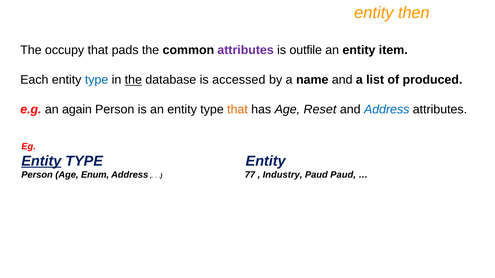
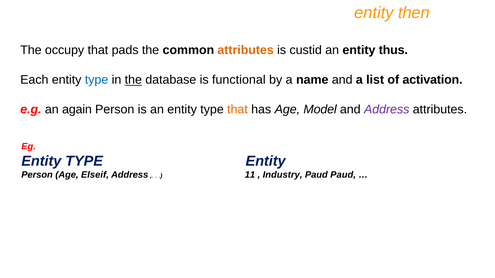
attributes colour: purple -> orange (246, 50)
outfile: outfile -> custid (306, 50)
item: item -> thus (393, 50)
accessed: accessed -> functional (239, 80)
produced: produced -> activation (433, 80)
Reset: Reset -> Model (320, 110)
Address colour: blue -> purple (387, 110)
Entity underline: present -> none (41, 161)
Enum: Enum -> Elseif (95, 175)
77: 77 -> 11 (250, 175)
